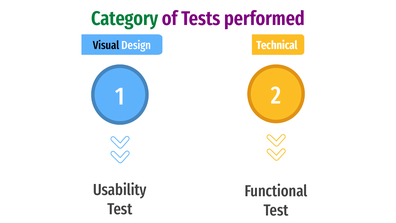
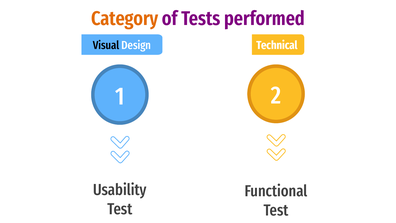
Category colour: green -> orange (125, 19)
